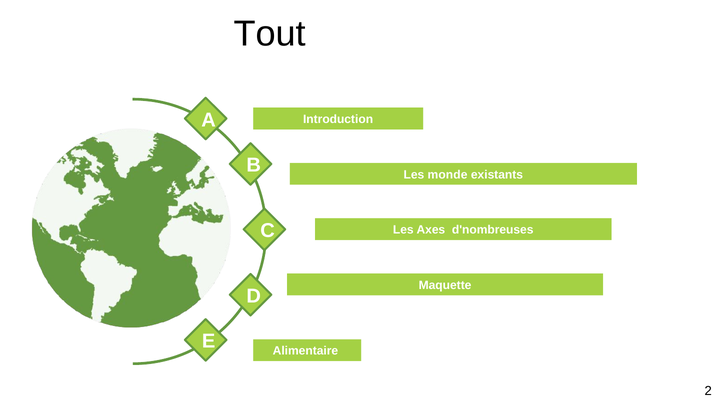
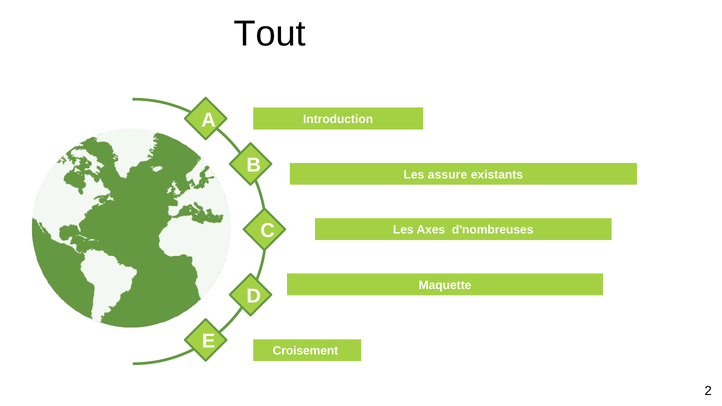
monde: monde -> assure (448, 175)
Alimentaire: Alimentaire -> Croisement (305, 351)
